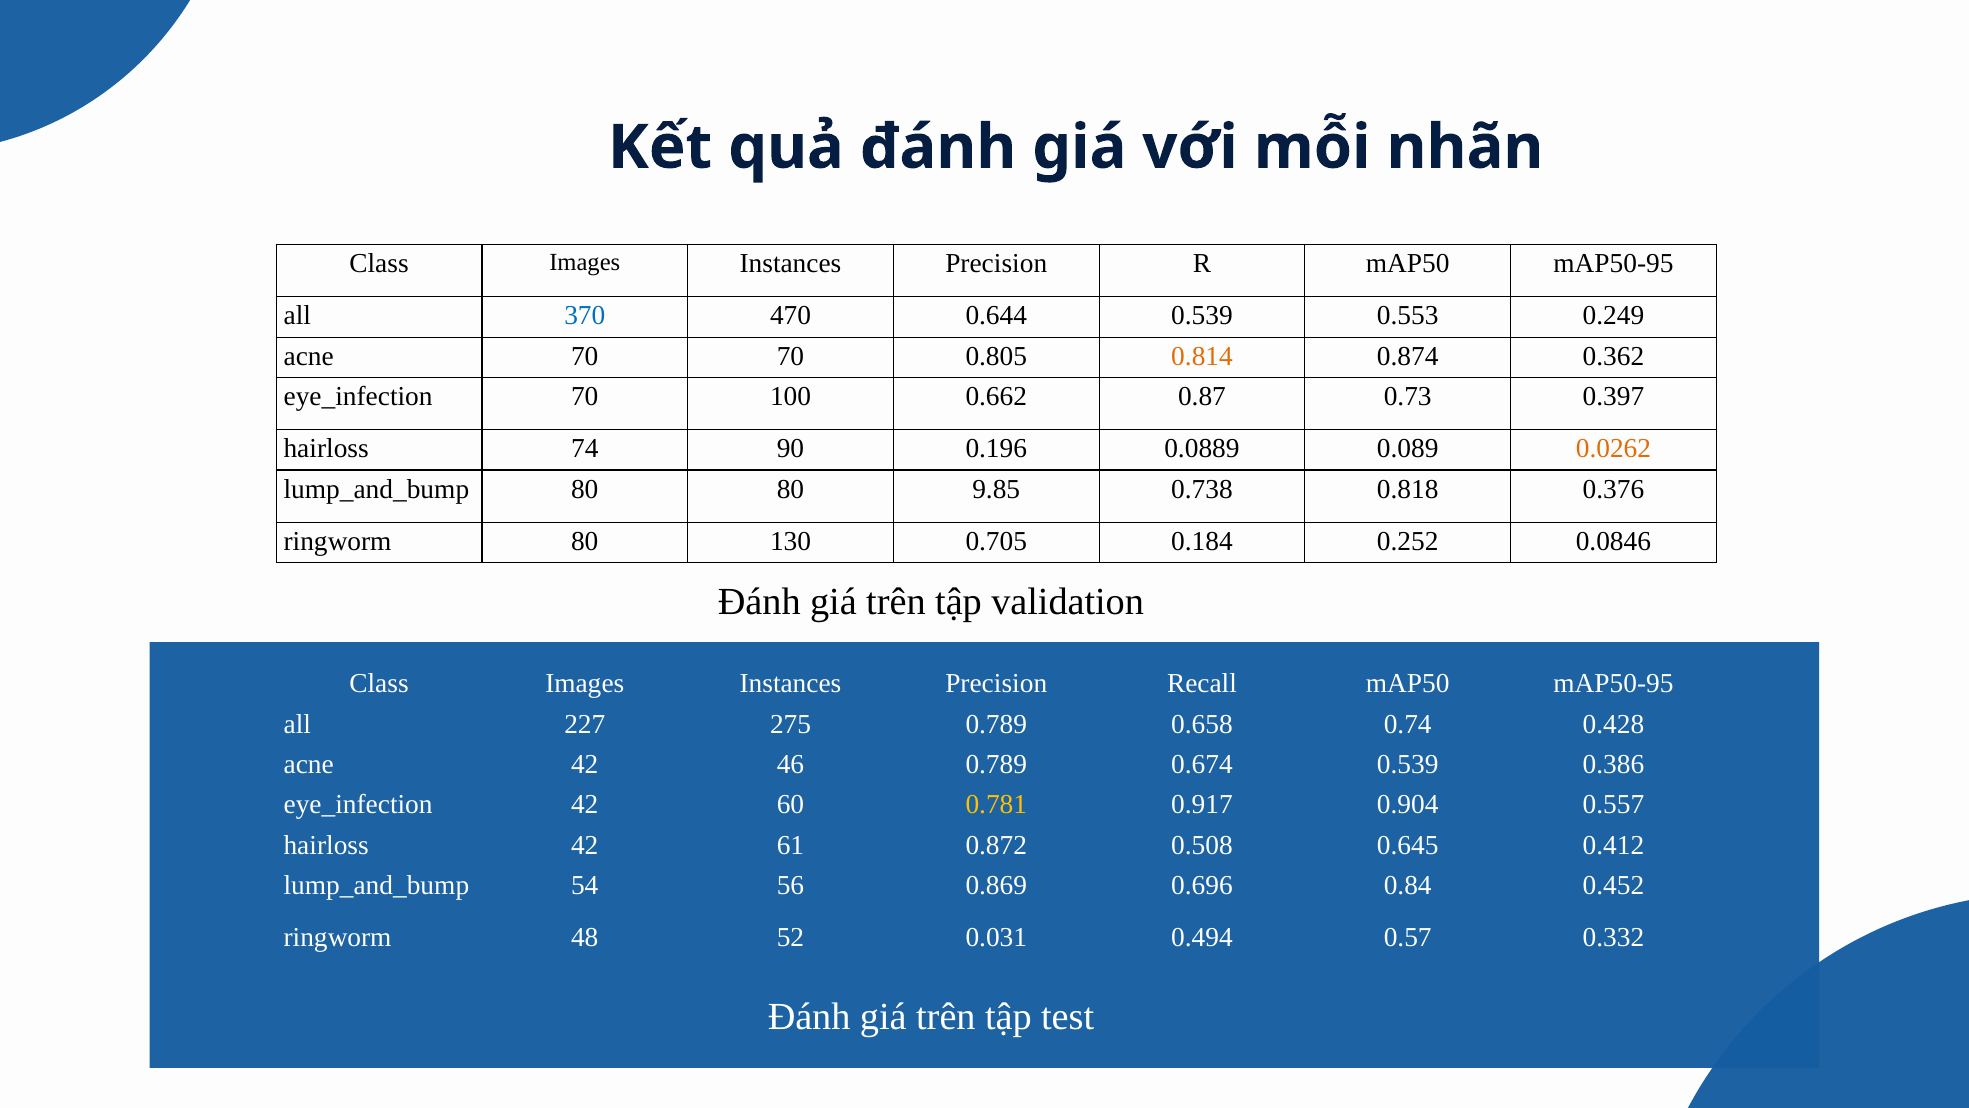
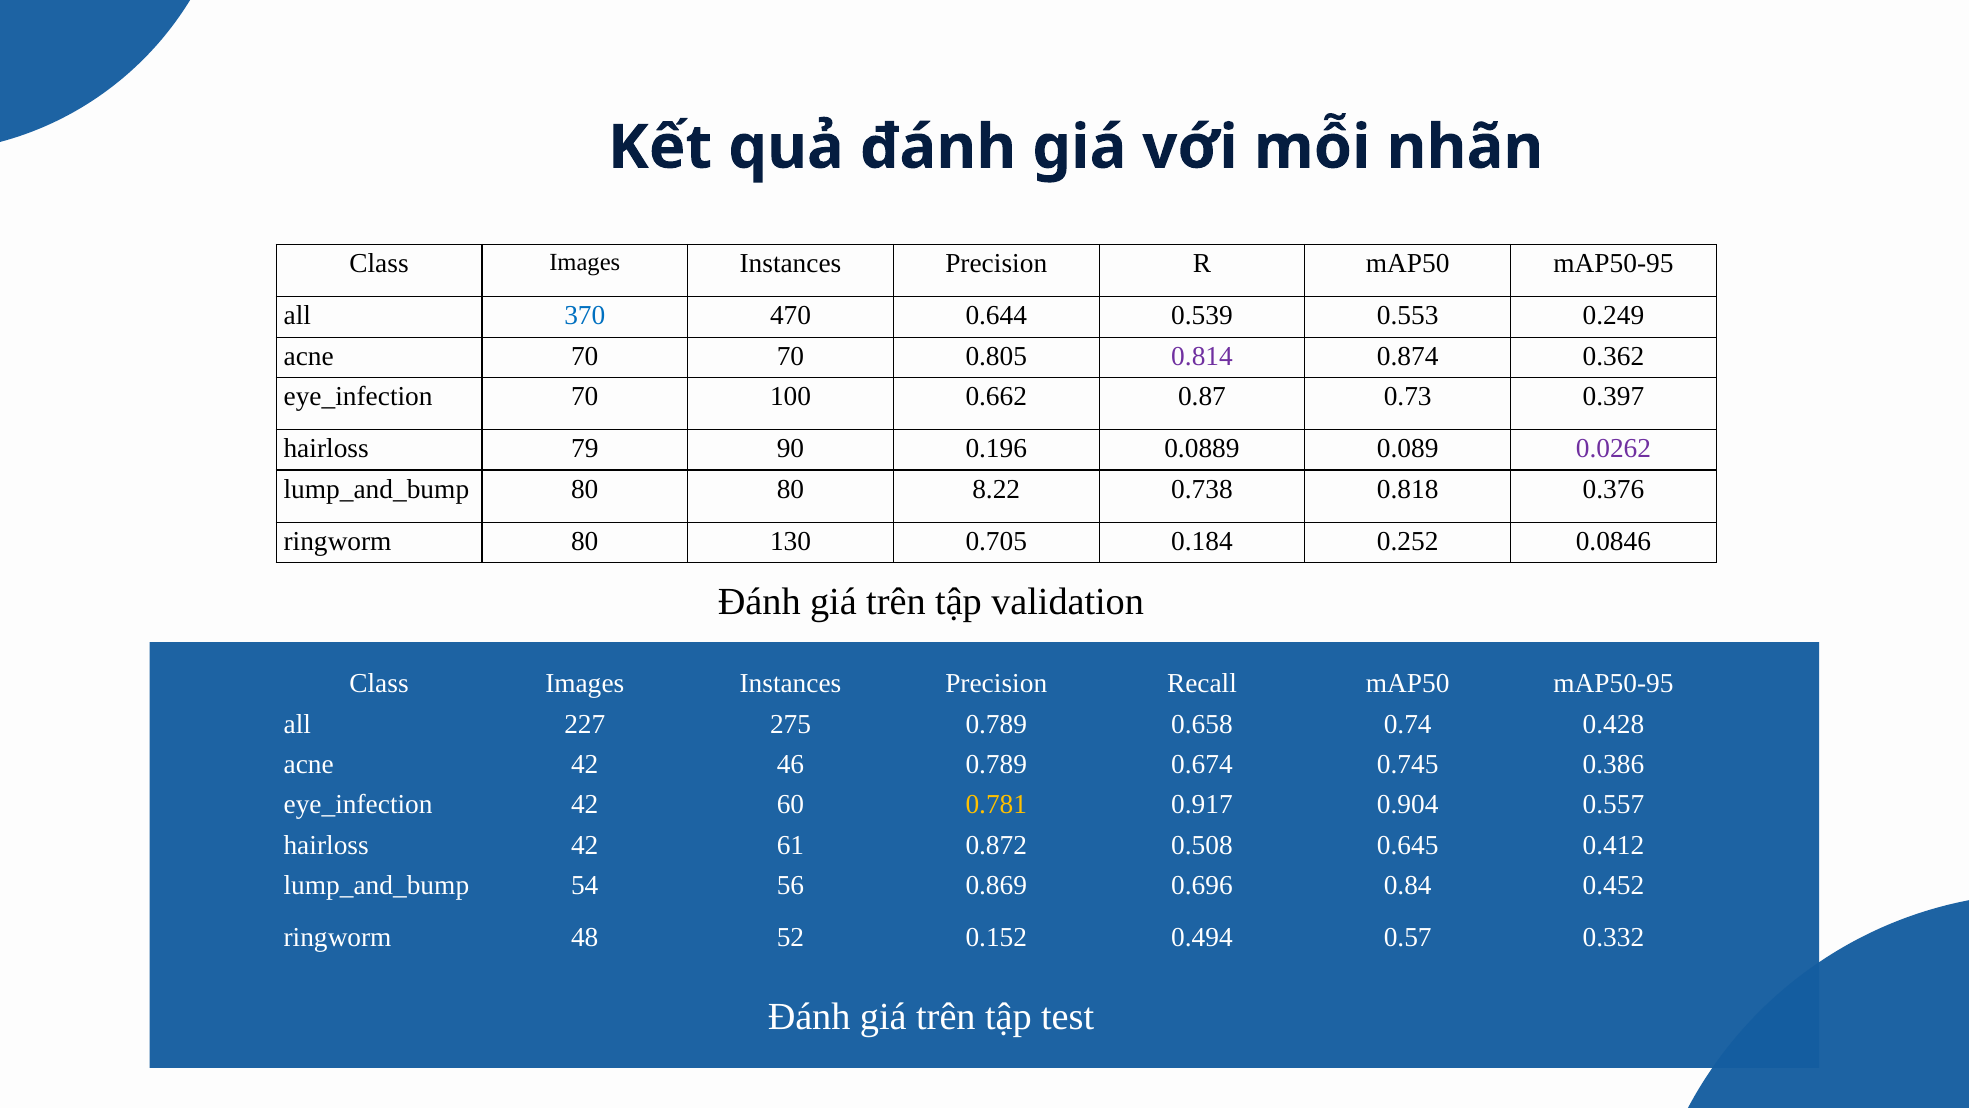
0.814 colour: orange -> purple (1202, 356)
74: 74 -> 79 (585, 449)
0.0262 colour: orange -> purple (1613, 449)
9.85: 9.85 -> 8.22 (996, 489)
0.674 0.539: 0.539 -> 0.745 (1408, 764)
0.031: 0.031 -> 0.152 (996, 937)
